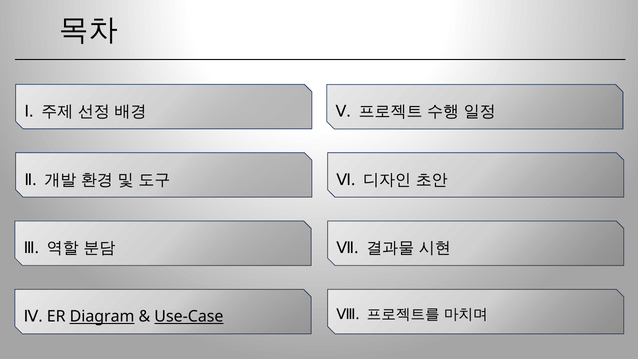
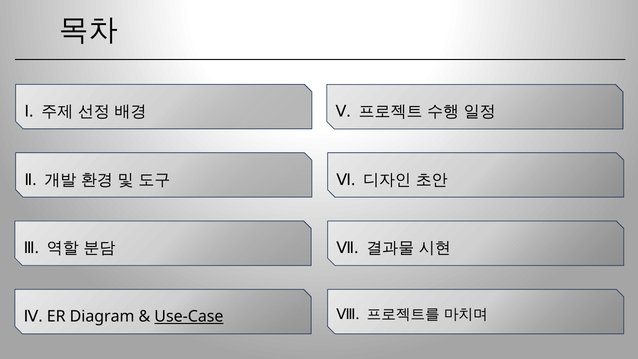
Diagram underline: present -> none (102, 316)
